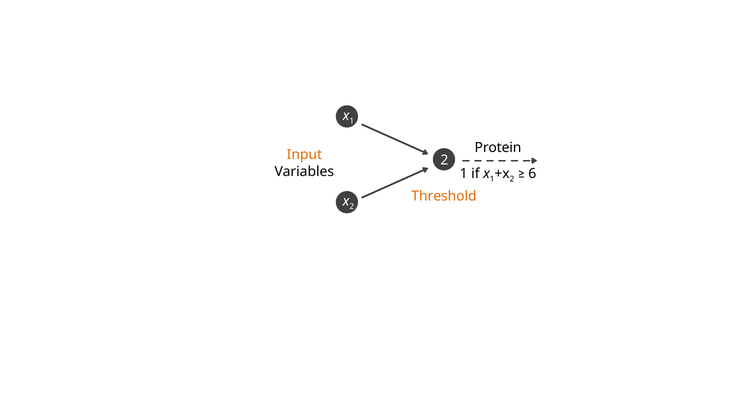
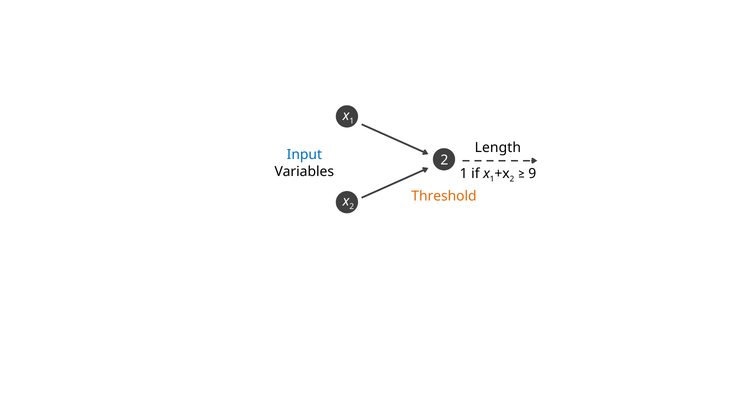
Protein: Protein -> Length (498, 148)
Input colour: orange -> blue (304, 155)
6: 6 -> 9 (532, 174)
